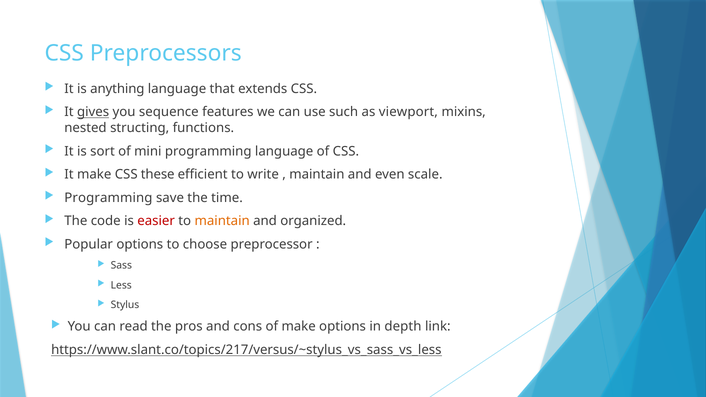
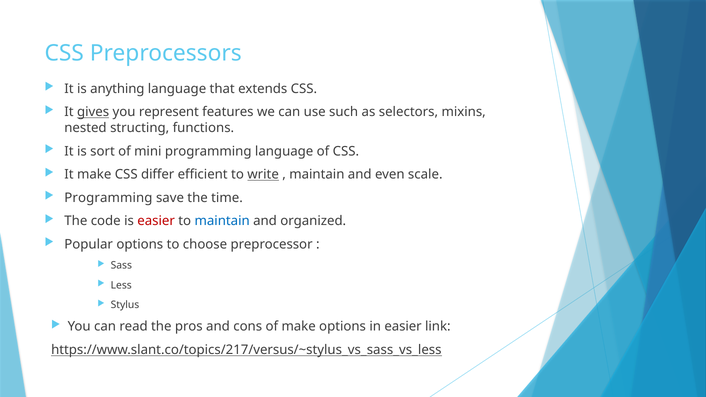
sequence: sequence -> represent (169, 112)
viewport: viewport -> selectors (408, 112)
these: these -> differ (158, 175)
write underline: none -> present (263, 175)
maintain colour: orange -> blue (222, 221)
in depth: depth -> easier (403, 327)
